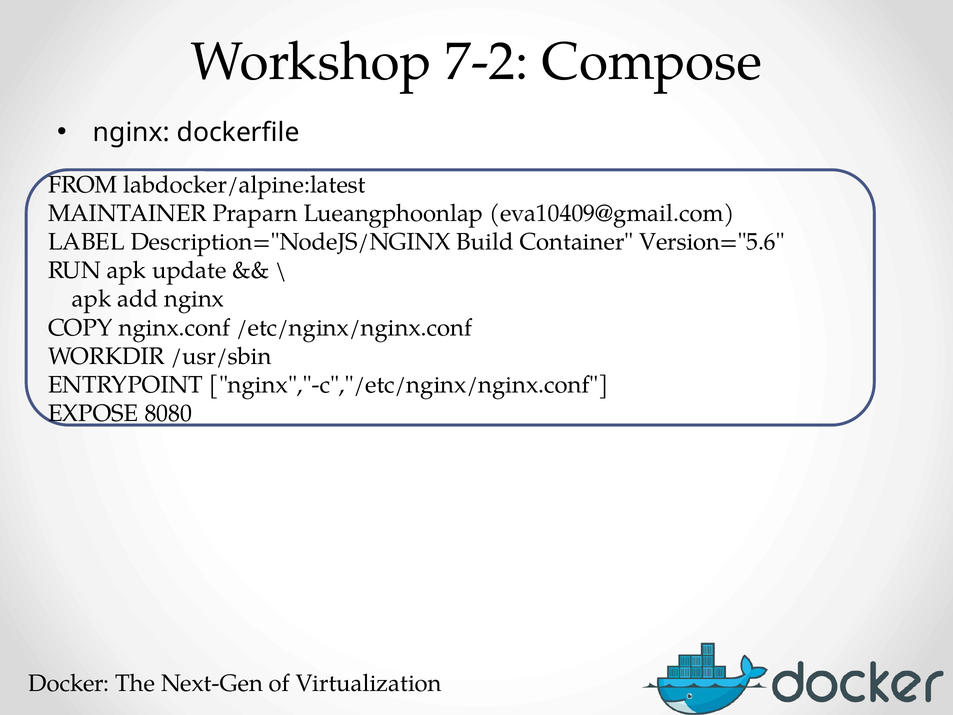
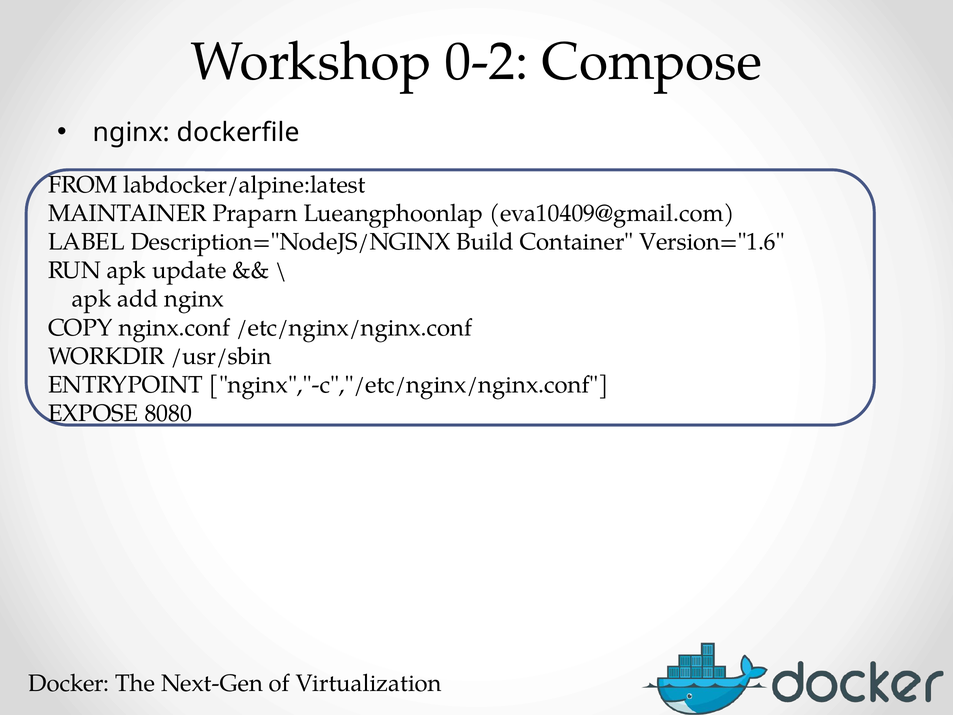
7-2: 7-2 -> 0-2 (487, 62)
Version="5.6: Version="5.6 -> Version="1.6 (712, 242)
